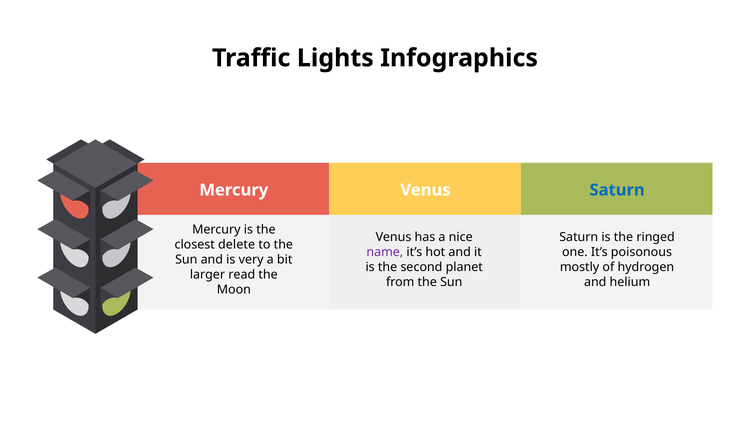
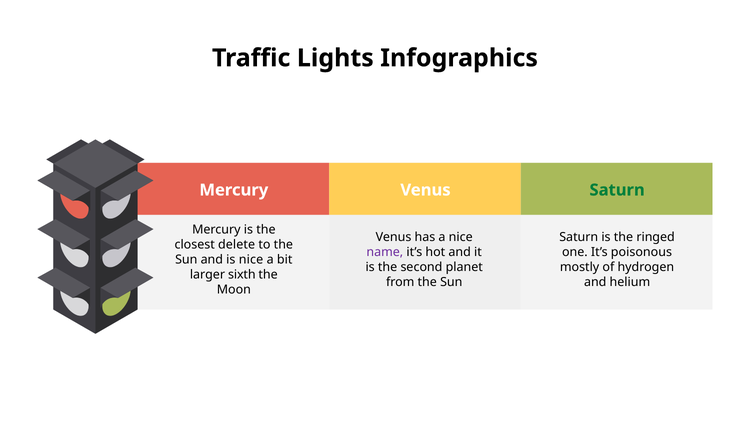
Saturn colour: blue -> green (617, 190)
is very: very -> nice (251, 259)
read: read -> sixth (242, 274)
